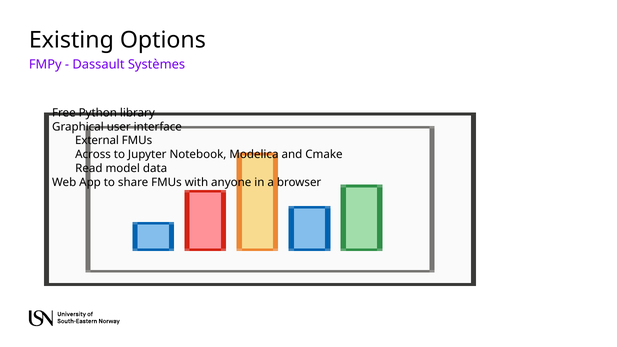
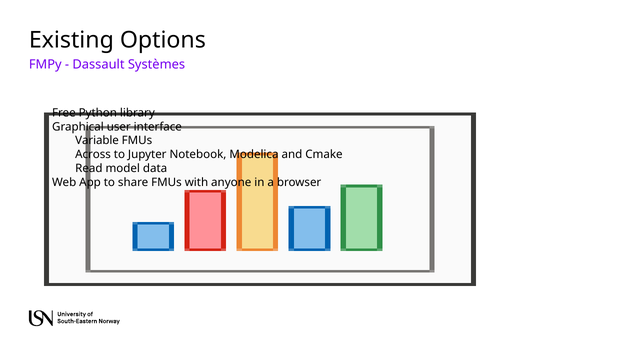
External: External -> Variable (97, 141)
